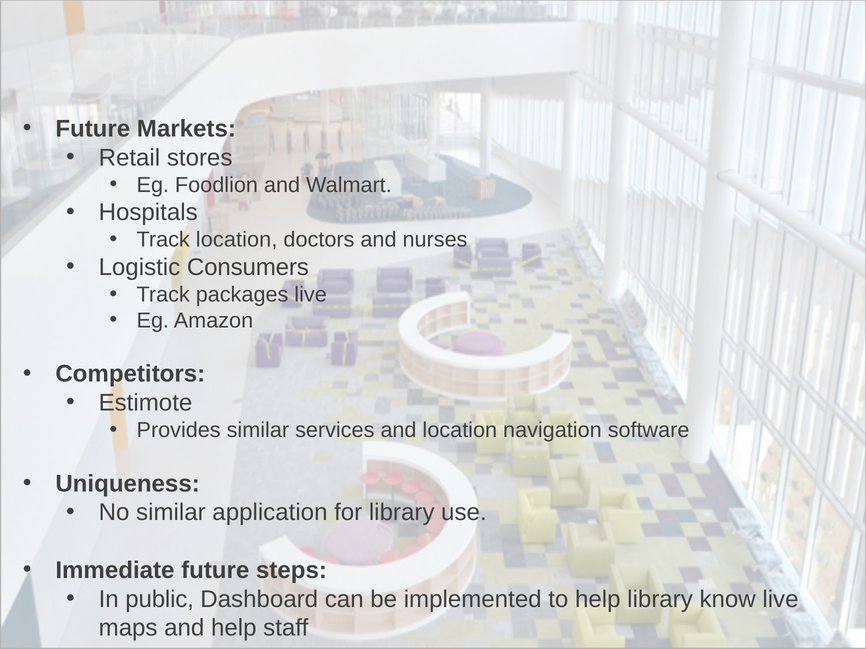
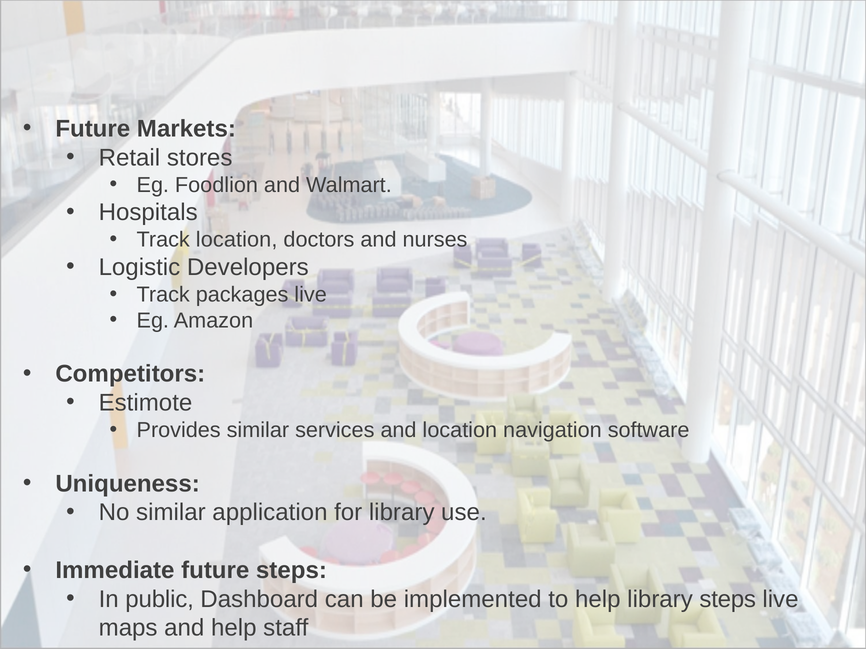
Consumers: Consumers -> Developers (248, 268)
library know: know -> steps (728, 600)
